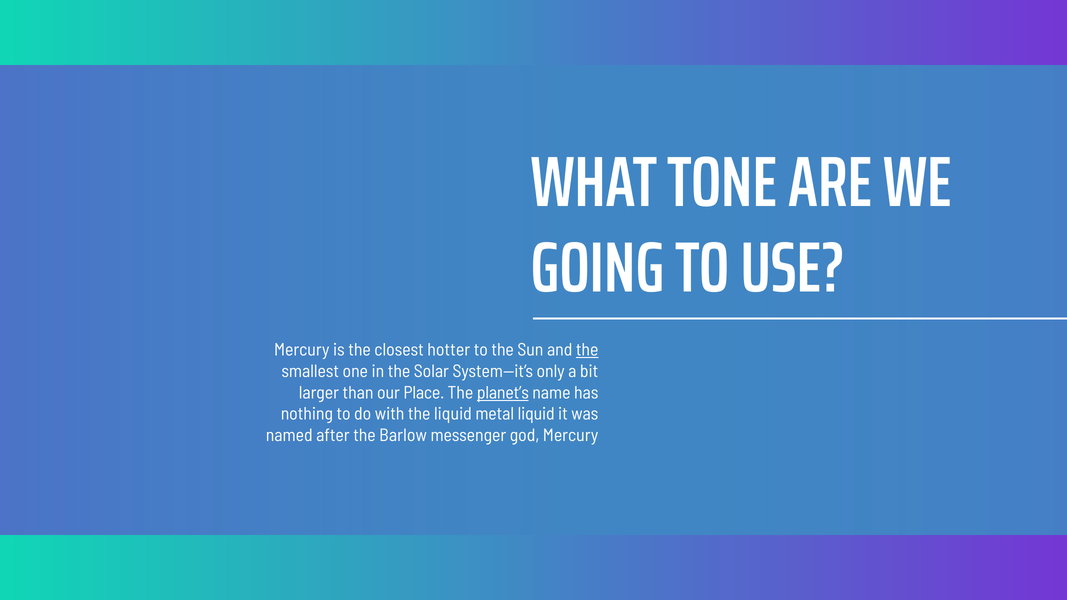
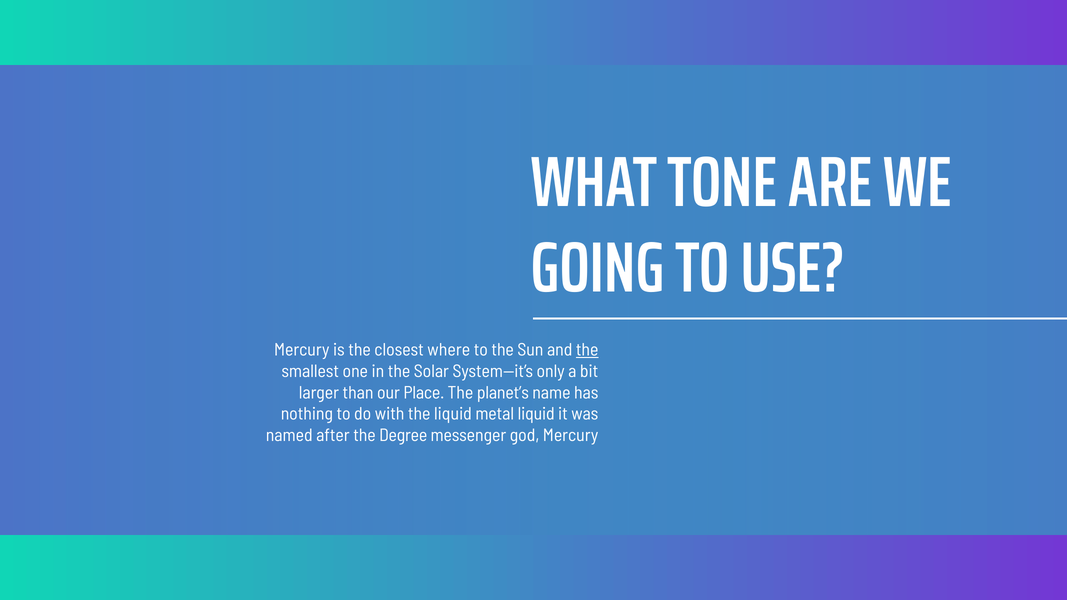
hotter: hotter -> where (449, 350)
planet’s underline: present -> none (503, 393)
Barlow: Barlow -> Degree (403, 435)
